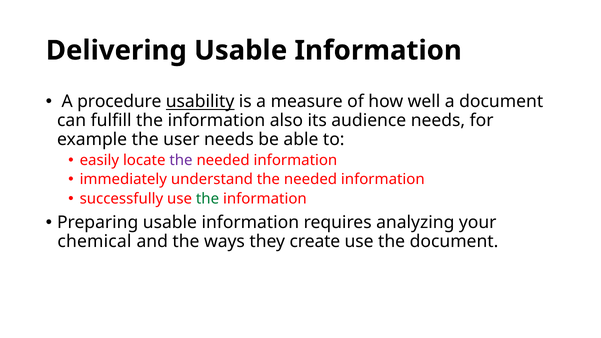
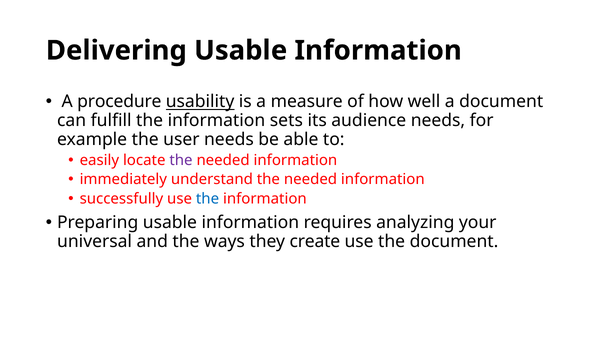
also: also -> sets (286, 121)
the colour: green -> blue (208, 199)
chemical: chemical -> universal (95, 242)
